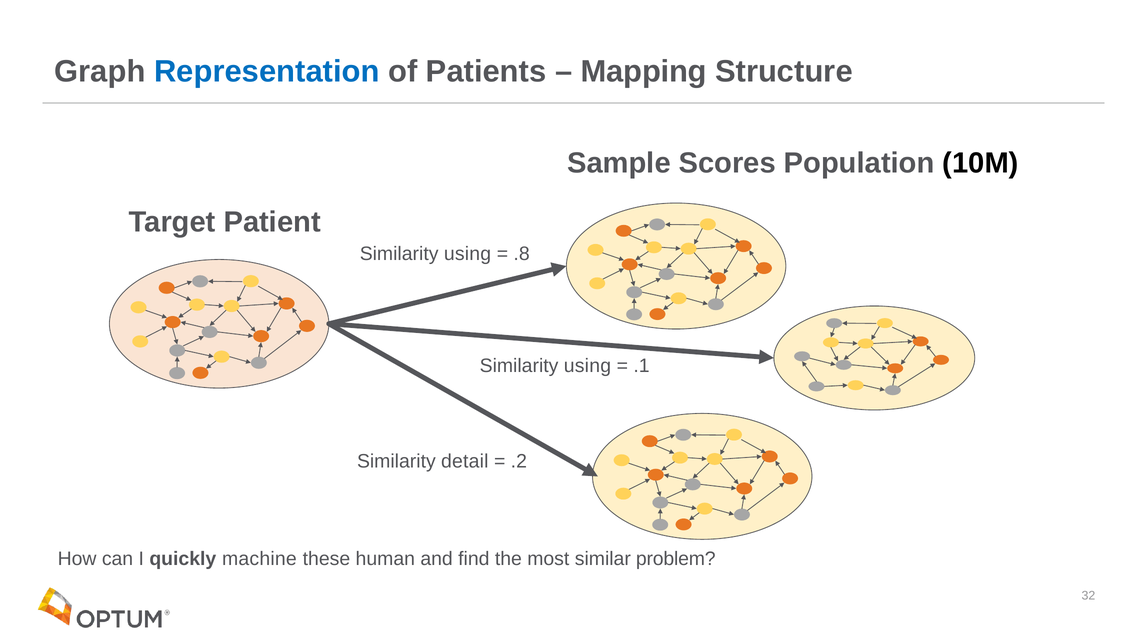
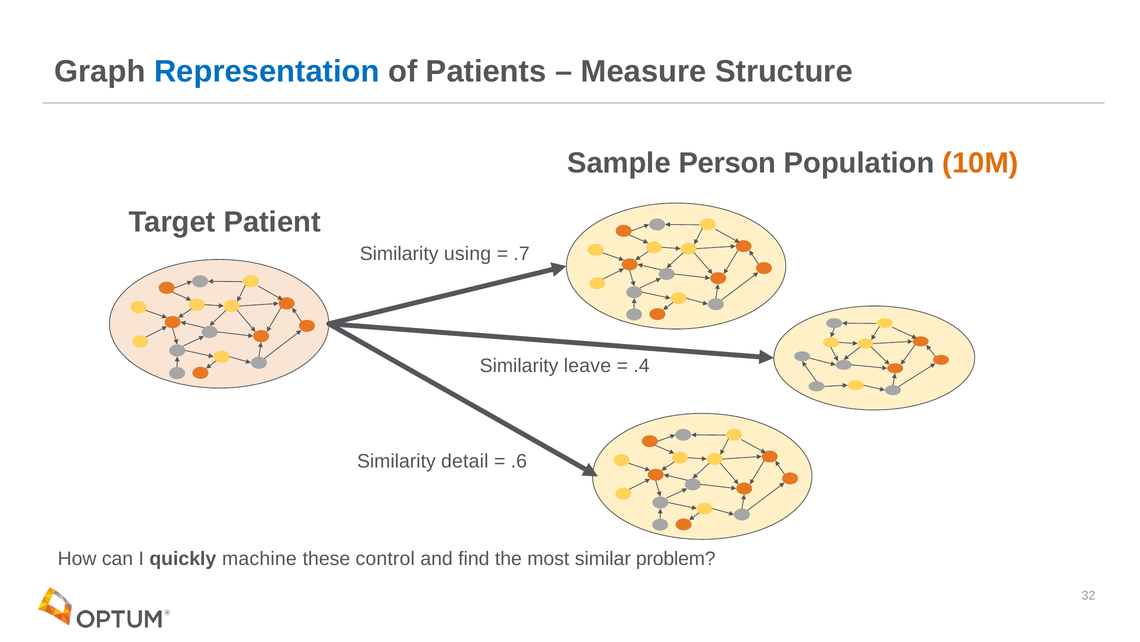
Mapping: Mapping -> Measure (644, 71)
Scores: Scores -> Person (727, 163)
10M colour: black -> orange (981, 163)
.8: .8 -> .7 (522, 254)
using: using -> leave (587, 366)
.1: .1 -> .4 (642, 366)
.2: .2 -> .6 (519, 461)
human: human -> control (385, 558)
